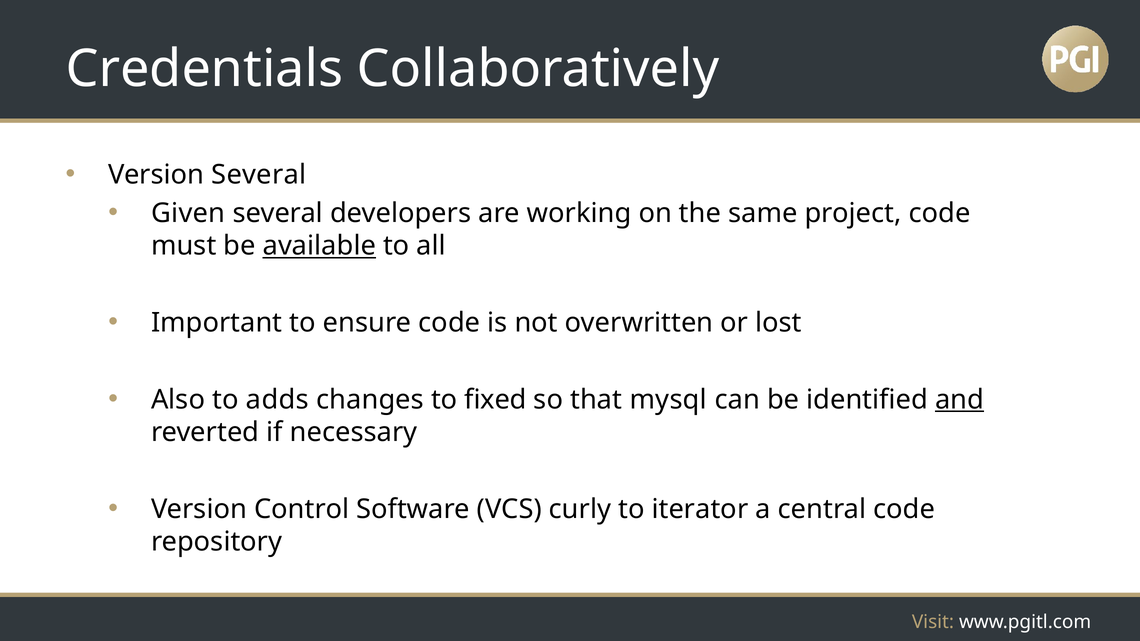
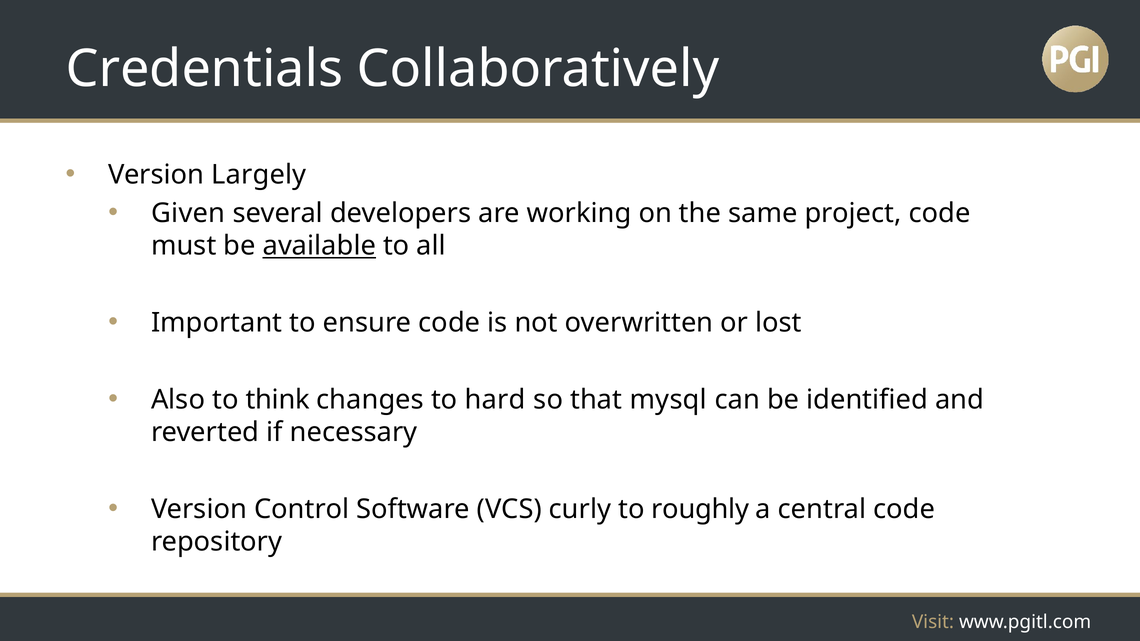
Version Several: Several -> Largely (259, 175)
adds: adds -> think (278, 400)
fixed: fixed -> hard (495, 400)
and underline: present -> none (960, 400)
iterator: iterator -> roughly (700, 509)
